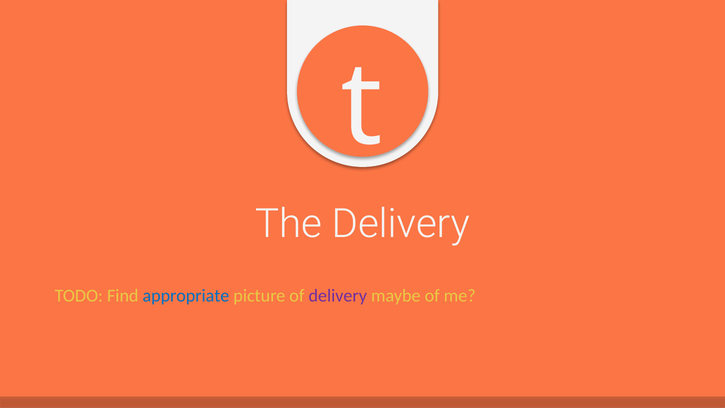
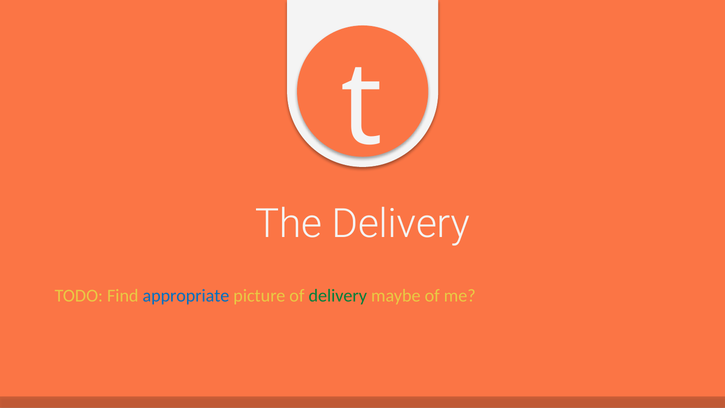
delivery colour: purple -> green (338, 296)
